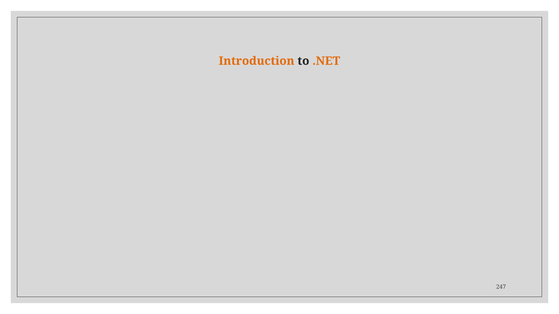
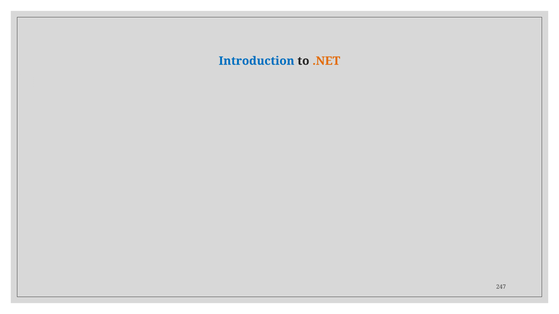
Introduction colour: orange -> blue (257, 61)
